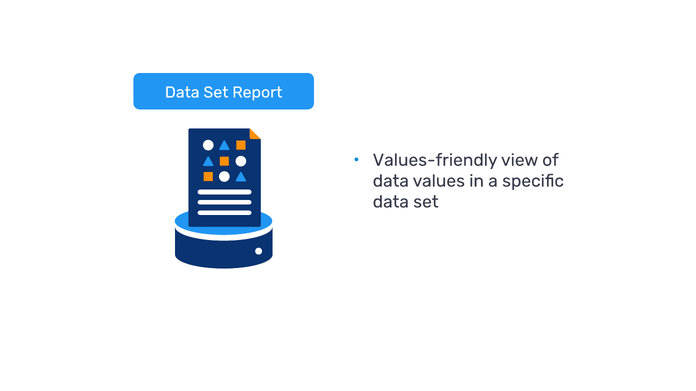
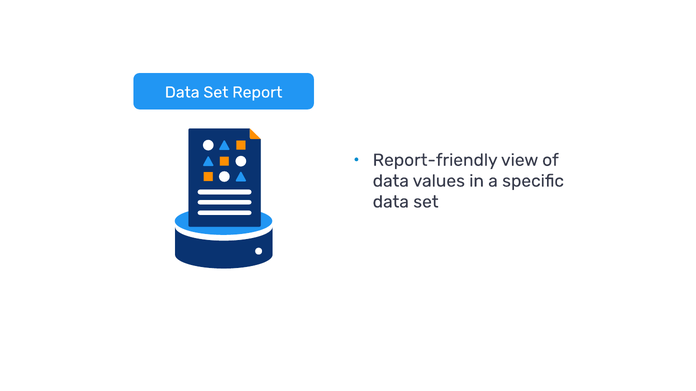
Values-friendly: Values-friendly -> Report-friendly (435, 160)
